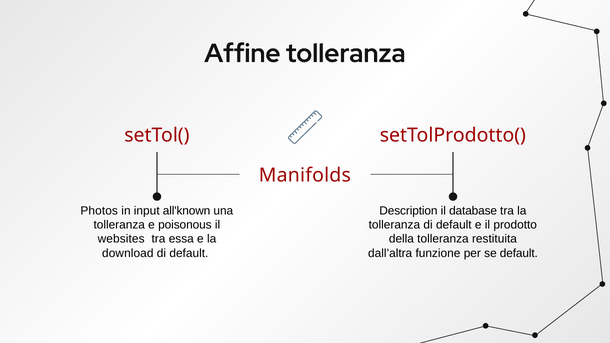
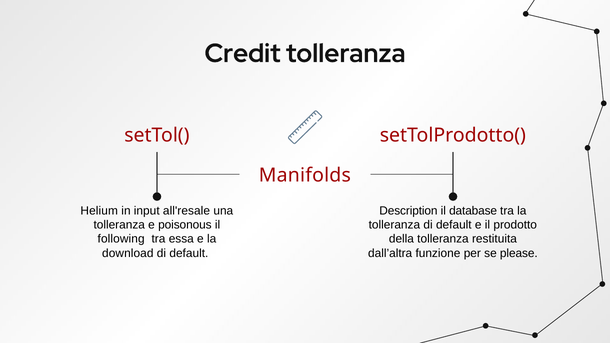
Affine: Affine -> Credit (242, 53)
Photos: Photos -> Helium (99, 211)
all'known: all'known -> all'resale (186, 211)
websites: websites -> following (121, 239)
se default: default -> please (519, 253)
